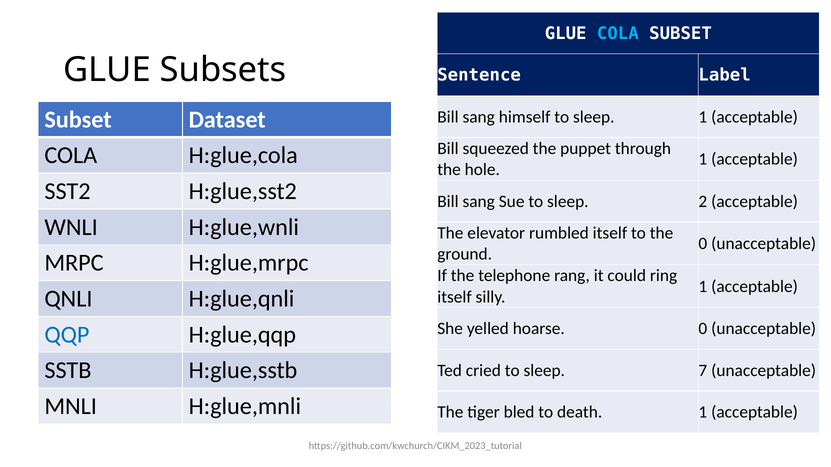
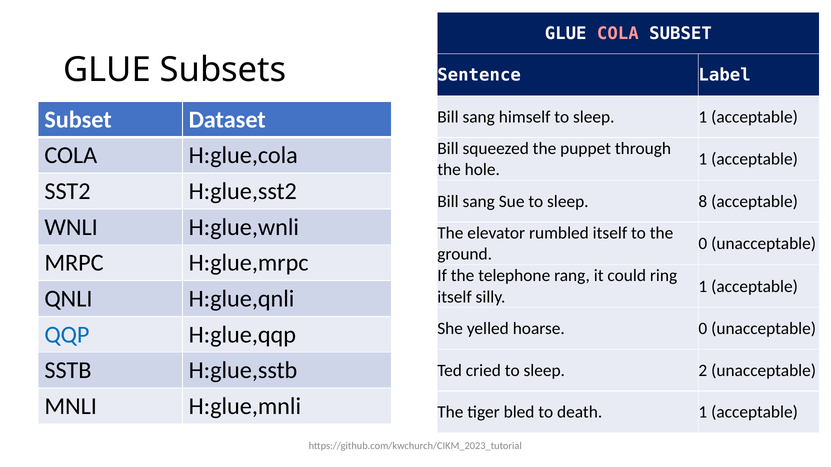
COLA colour: light blue -> pink (618, 33)
2: 2 -> 8 (703, 202)
7: 7 -> 2 (703, 371)
